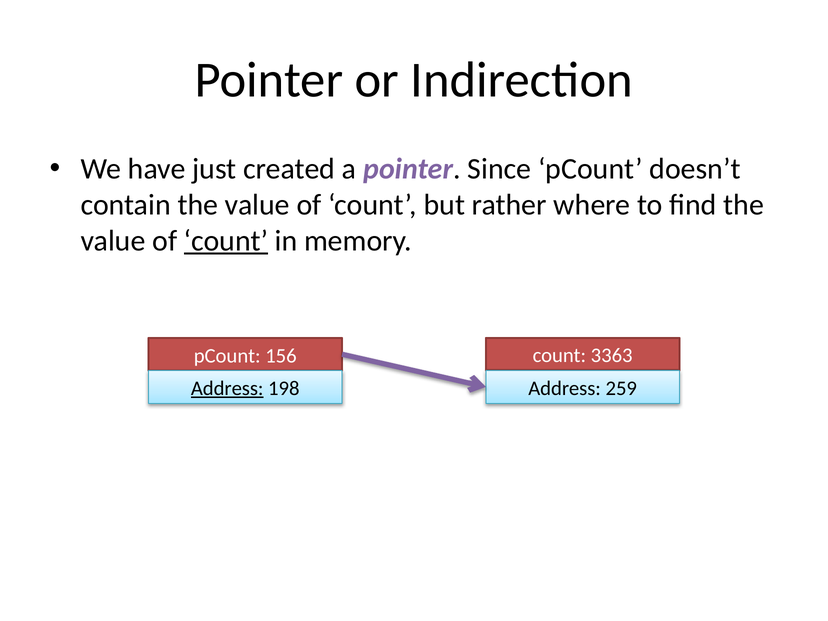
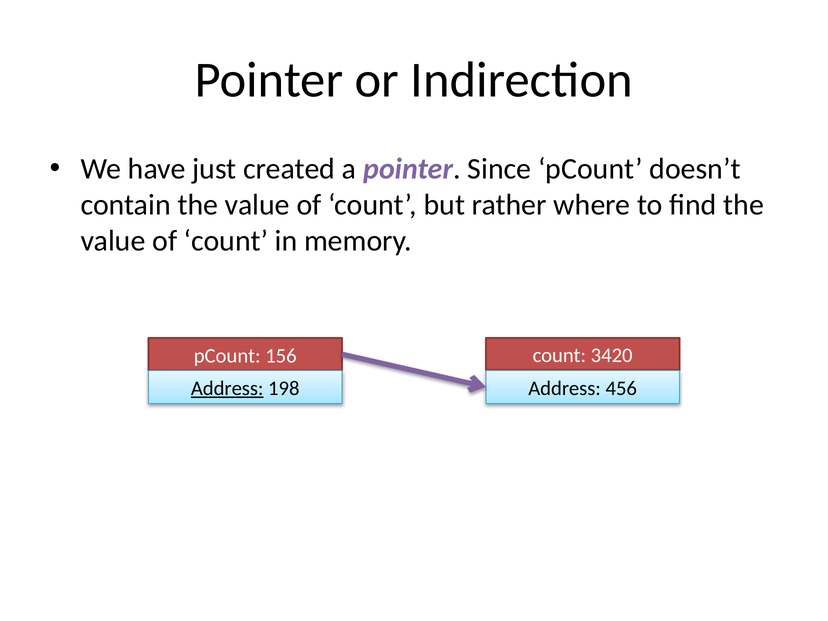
count underline: present -> none (226, 241)
3363: 3363 -> 3420 (612, 356)
259: 259 -> 456 (621, 388)
